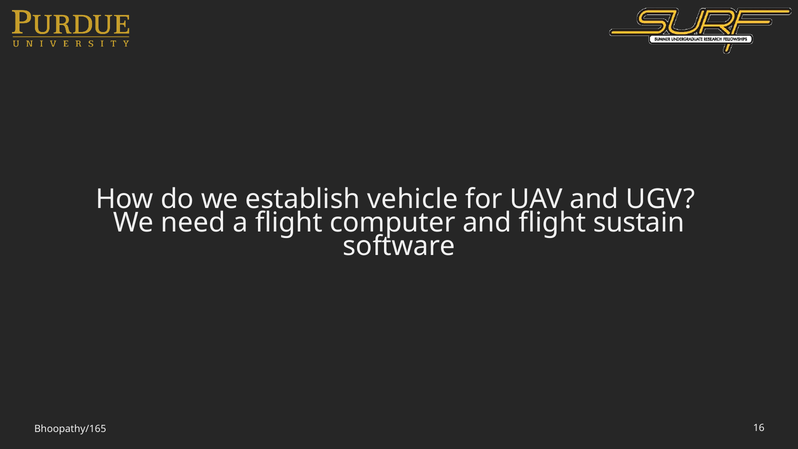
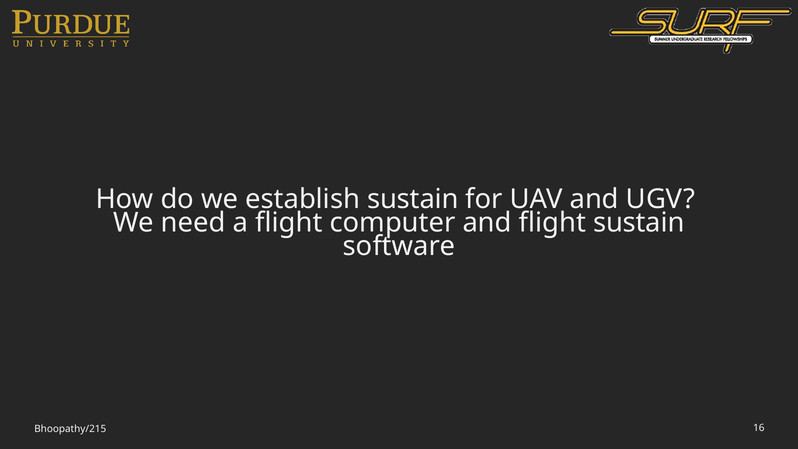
establish vehicle: vehicle -> sustain (413, 199)
Bhoopathy/165: Bhoopathy/165 -> Bhoopathy/215 (70, 429)
